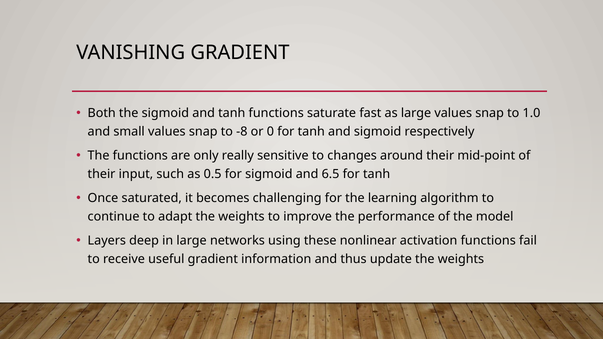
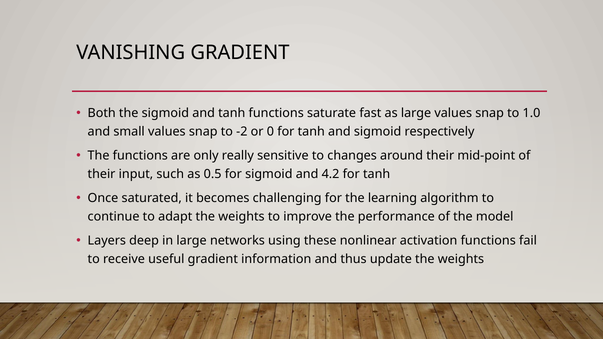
-8: -8 -> -2 (242, 132)
6.5: 6.5 -> 4.2 (331, 174)
